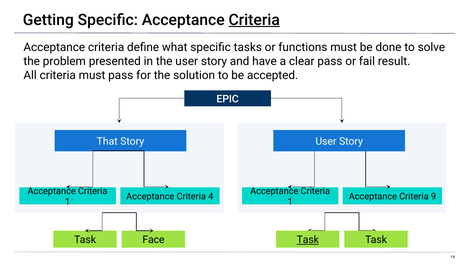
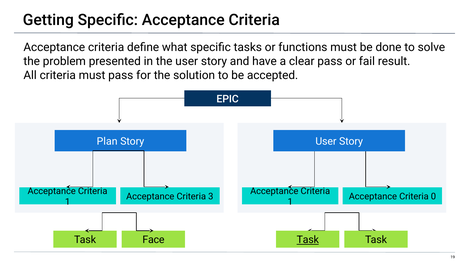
Criteria underline: present -> none (254, 20)
That: That -> Plan (107, 141)
4: 4 -> 3 (211, 196)
9: 9 -> 0 (433, 196)
